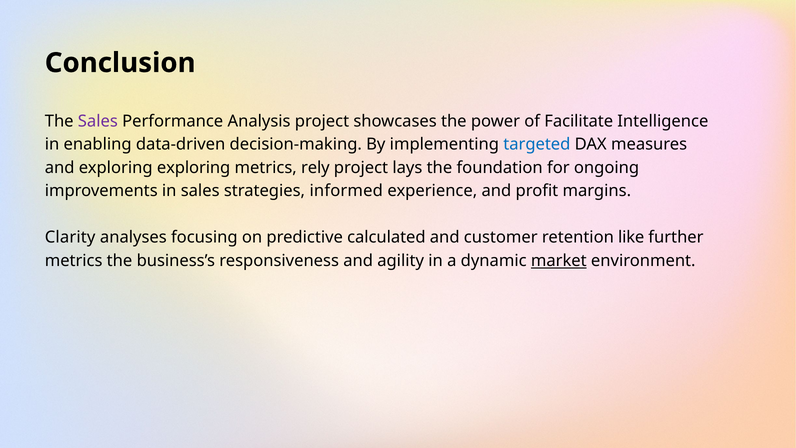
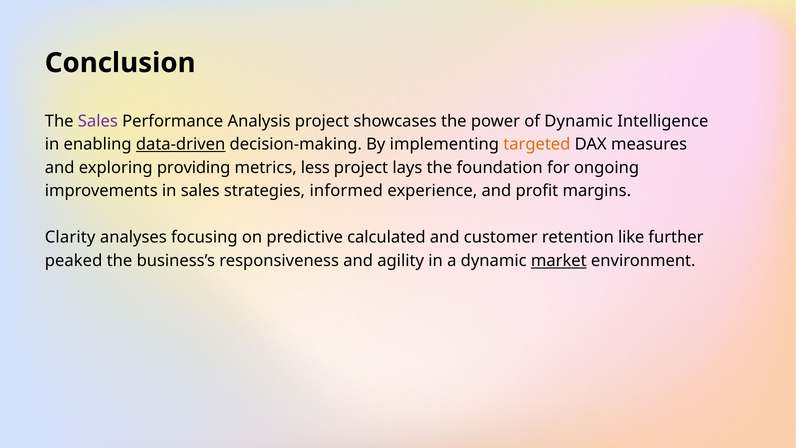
of Facilitate: Facilitate -> Dynamic (579, 121)
data-driven underline: none -> present (181, 144)
targeted colour: blue -> orange (537, 144)
exploring exploring: exploring -> providing (194, 168)
rely: rely -> less (315, 168)
metrics: metrics -> peaked (74, 261)
